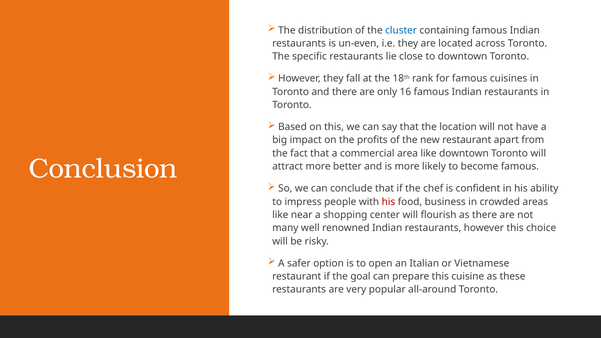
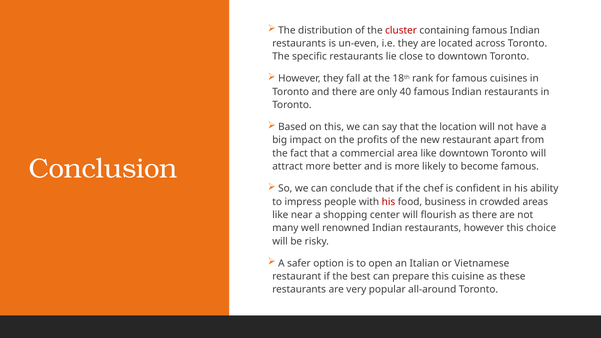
cluster colour: blue -> red (401, 30)
16: 16 -> 40 (405, 92)
goal: goal -> best (360, 277)
